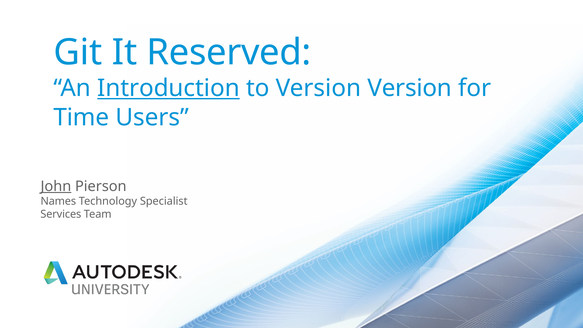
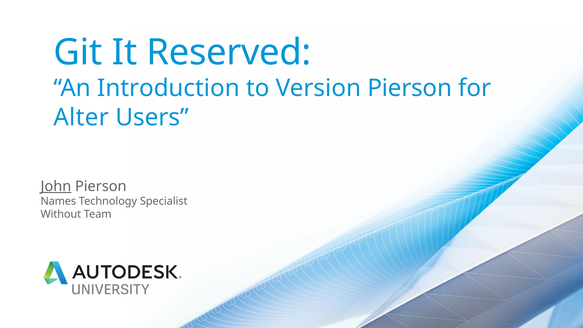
Introduction underline: present -> none (169, 88)
Version Version: Version -> Pierson (410, 88)
Time: Time -> Alter (81, 117)
Services: Services -> Without (61, 214)
